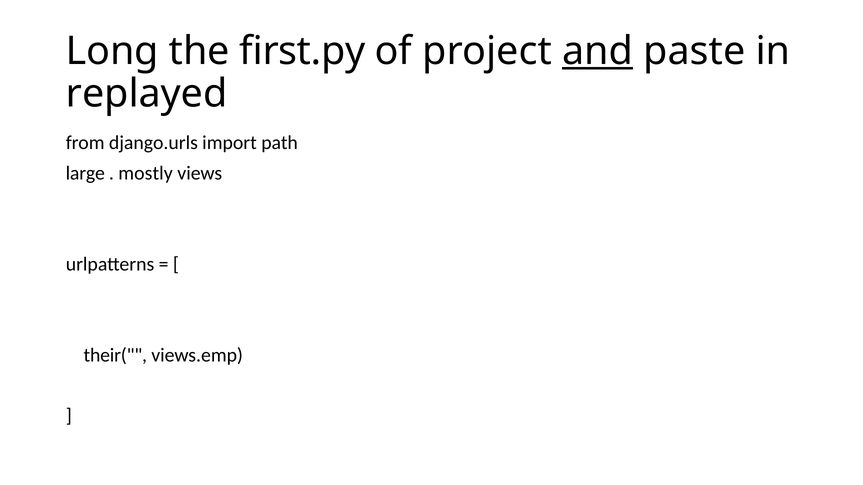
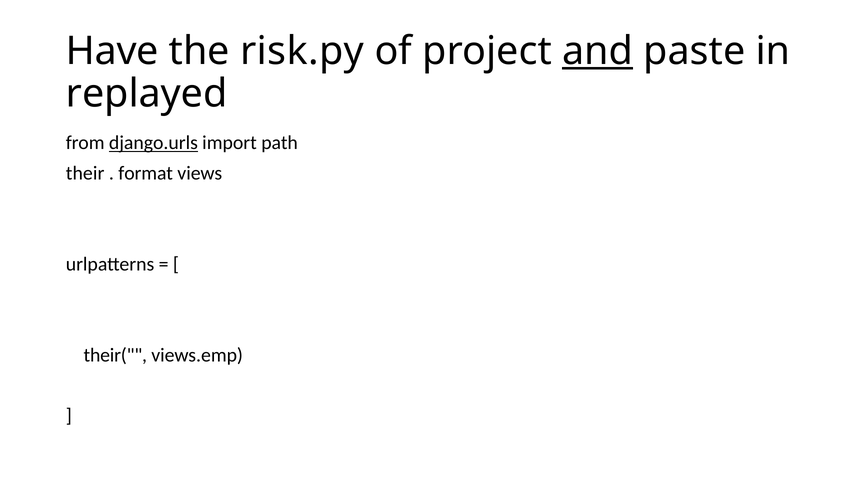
Long: Long -> Have (112, 51)
first.py: first.py -> risk.py (302, 51)
django.urls underline: none -> present (153, 143)
large: large -> their (85, 173)
mostly: mostly -> format (146, 173)
